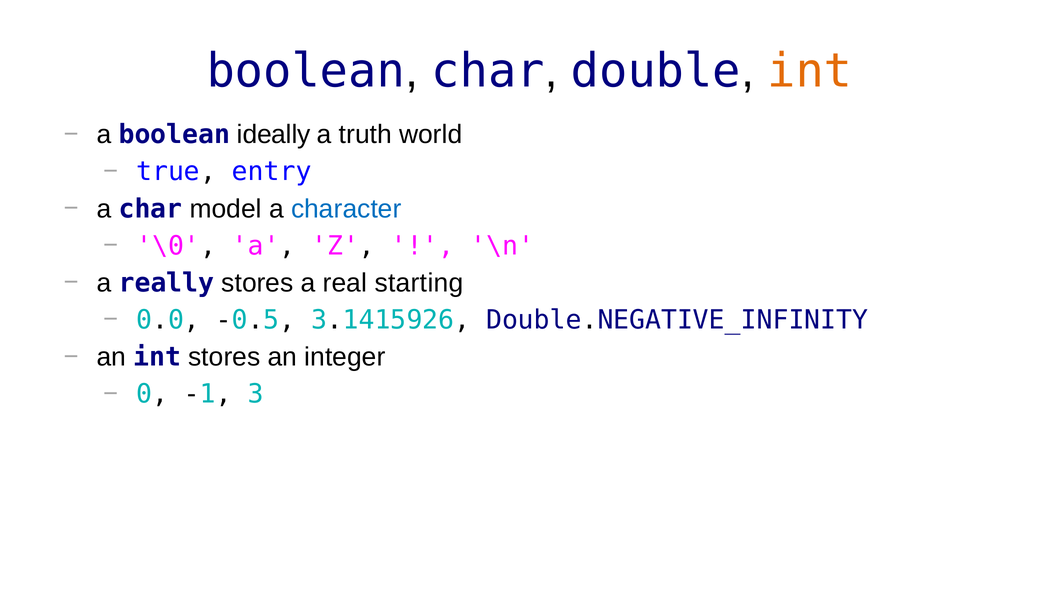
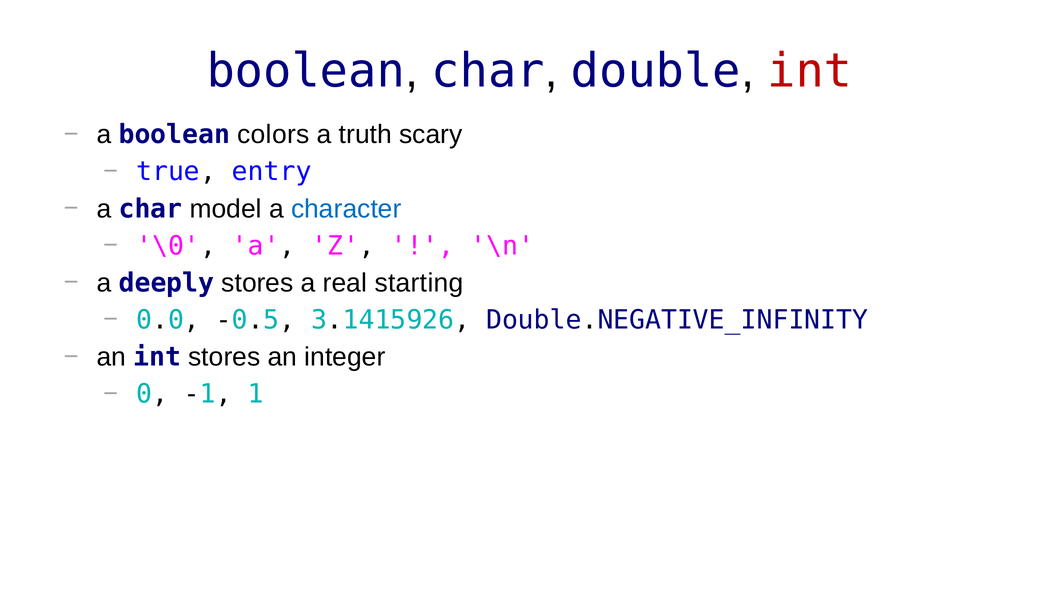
int colour: orange -> red (810, 71)
ideally: ideally -> colors (273, 135)
world: world -> scary (431, 135)
really: really -> deeply (166, 283)
3: 3 -> 1 (255, 394)
